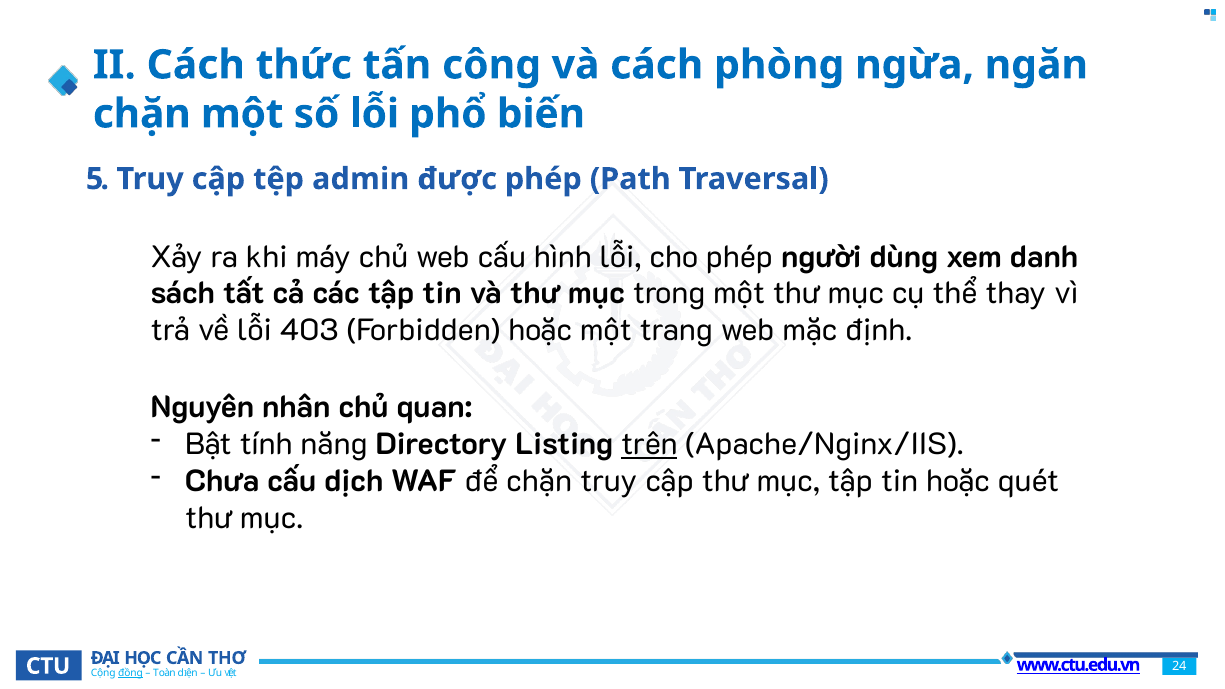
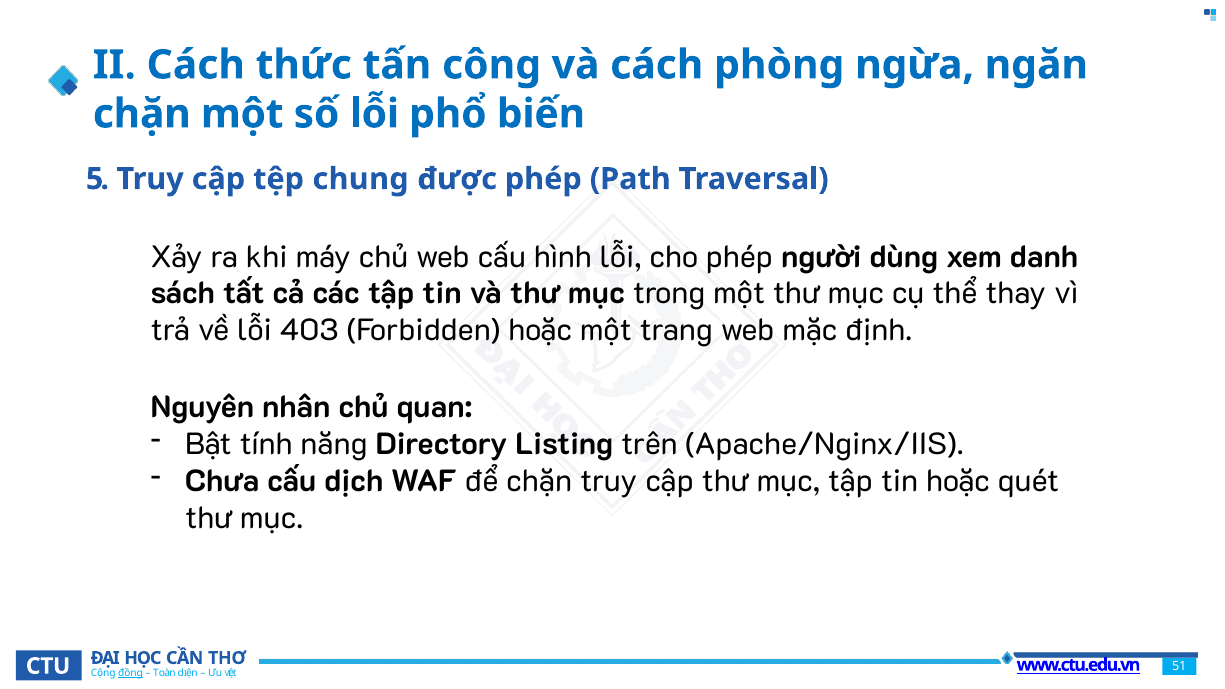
admin: admin -> chung (361, 179)
trên underline: present -> none (649, 445)
24: 24 -> 51 (1179, 666)
